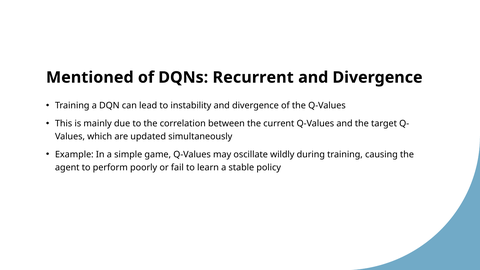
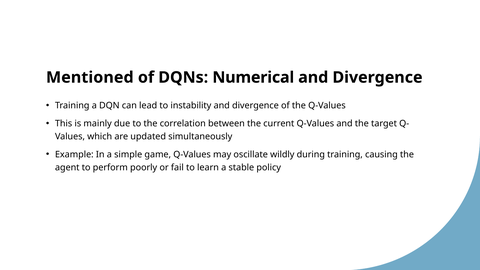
Recurrent: Recurrent -> Numerical (253, 77)
